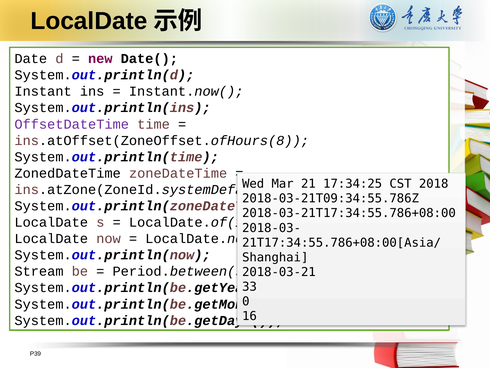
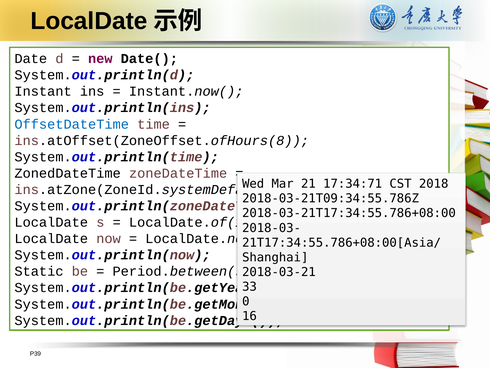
OffsetDateTime colour: purple -> blue (72, 124)
17:34:25: 17:34:25 -> 17:34:71 (353, 184)
Stream: Stream -> Static (39, 271)
